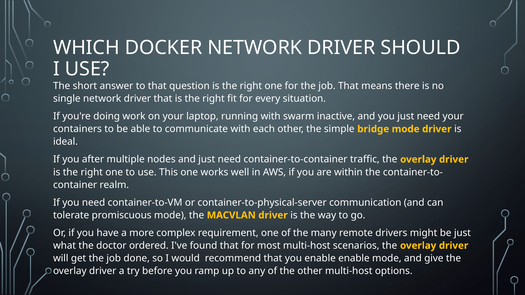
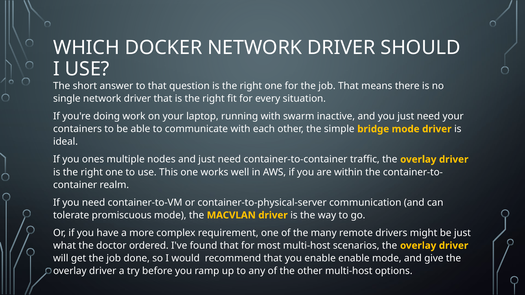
after: after -> ones (93, 160)
